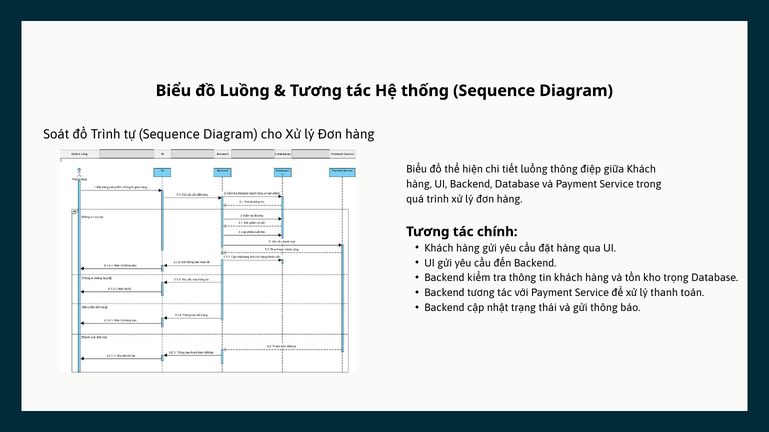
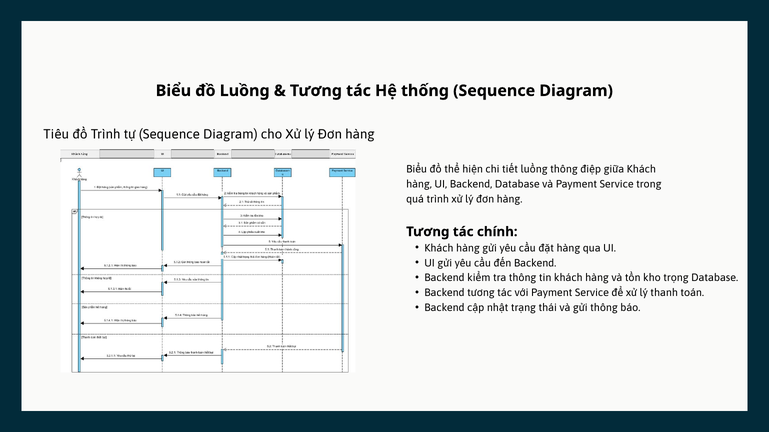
Soát: Soát -> Tiêu (56, 134)
